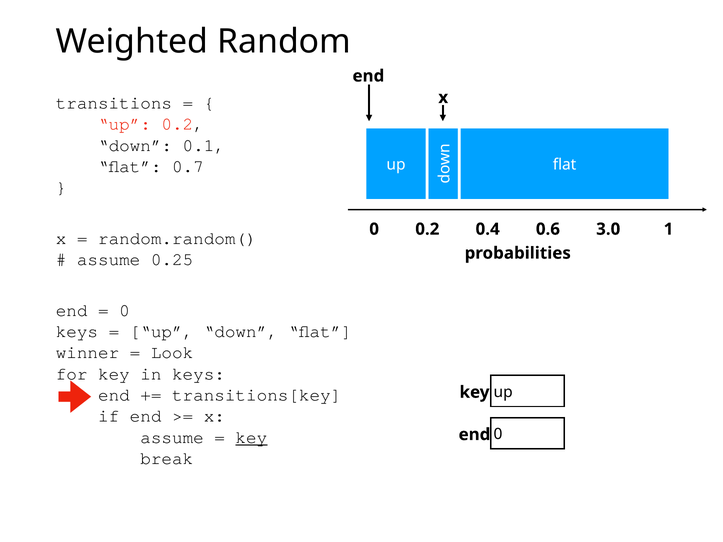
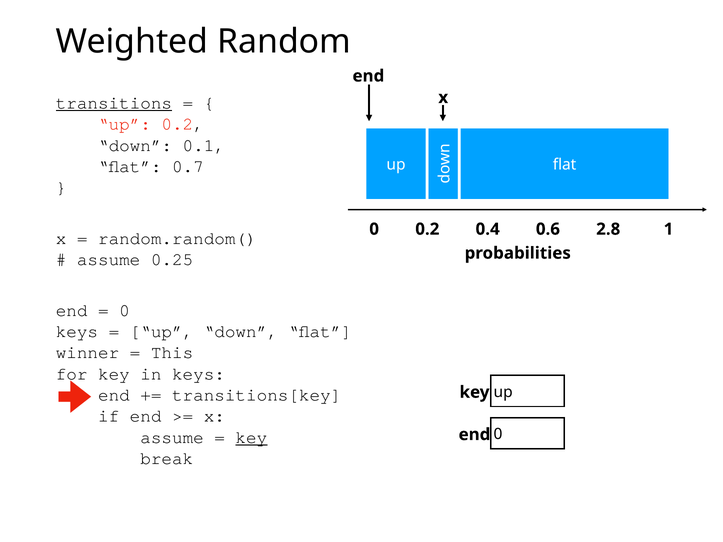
transitions underline: none -> present (114, 103)
3.0: 3.0 -> 2.8 (608, 229)
Look: Look -> This (172, 353)
